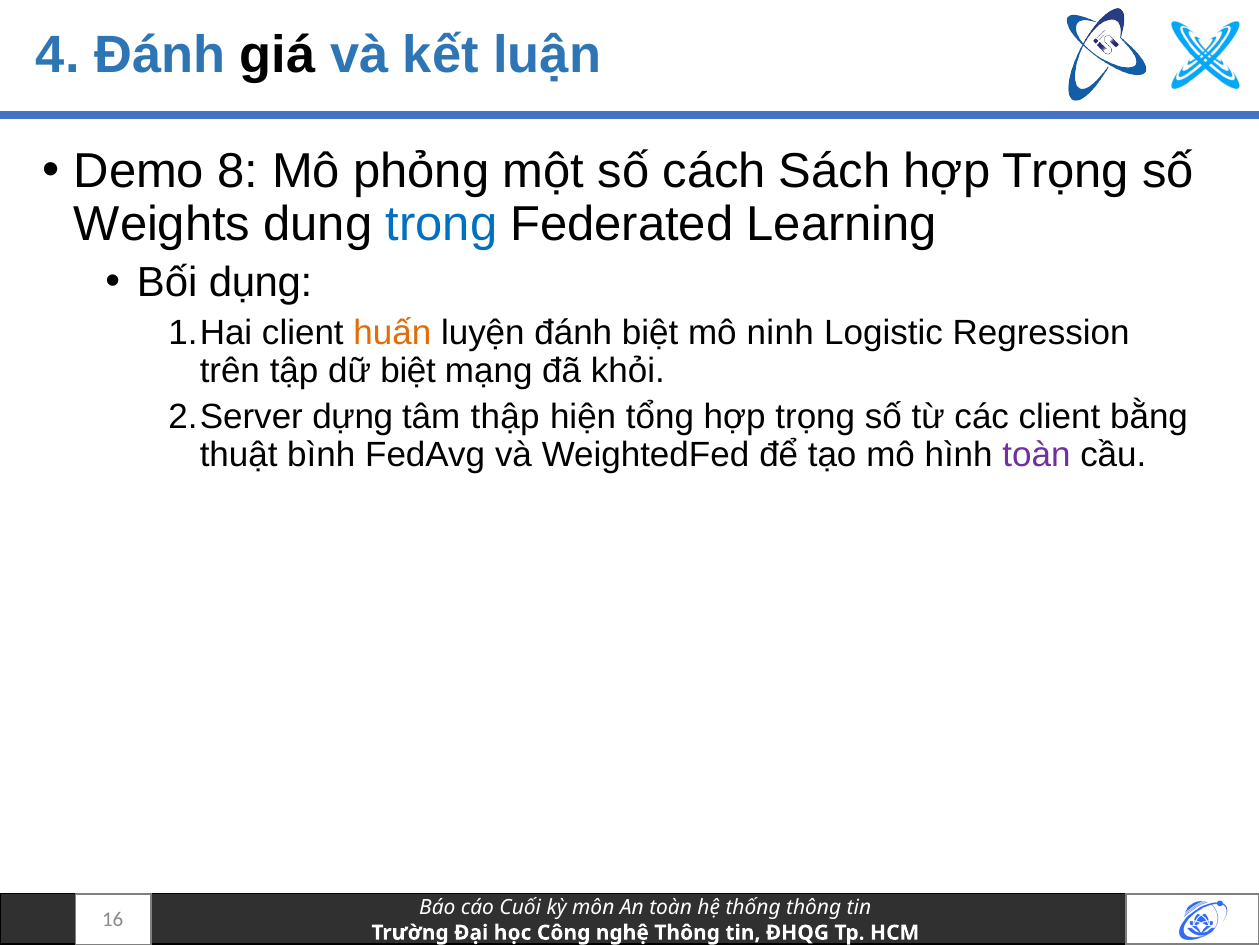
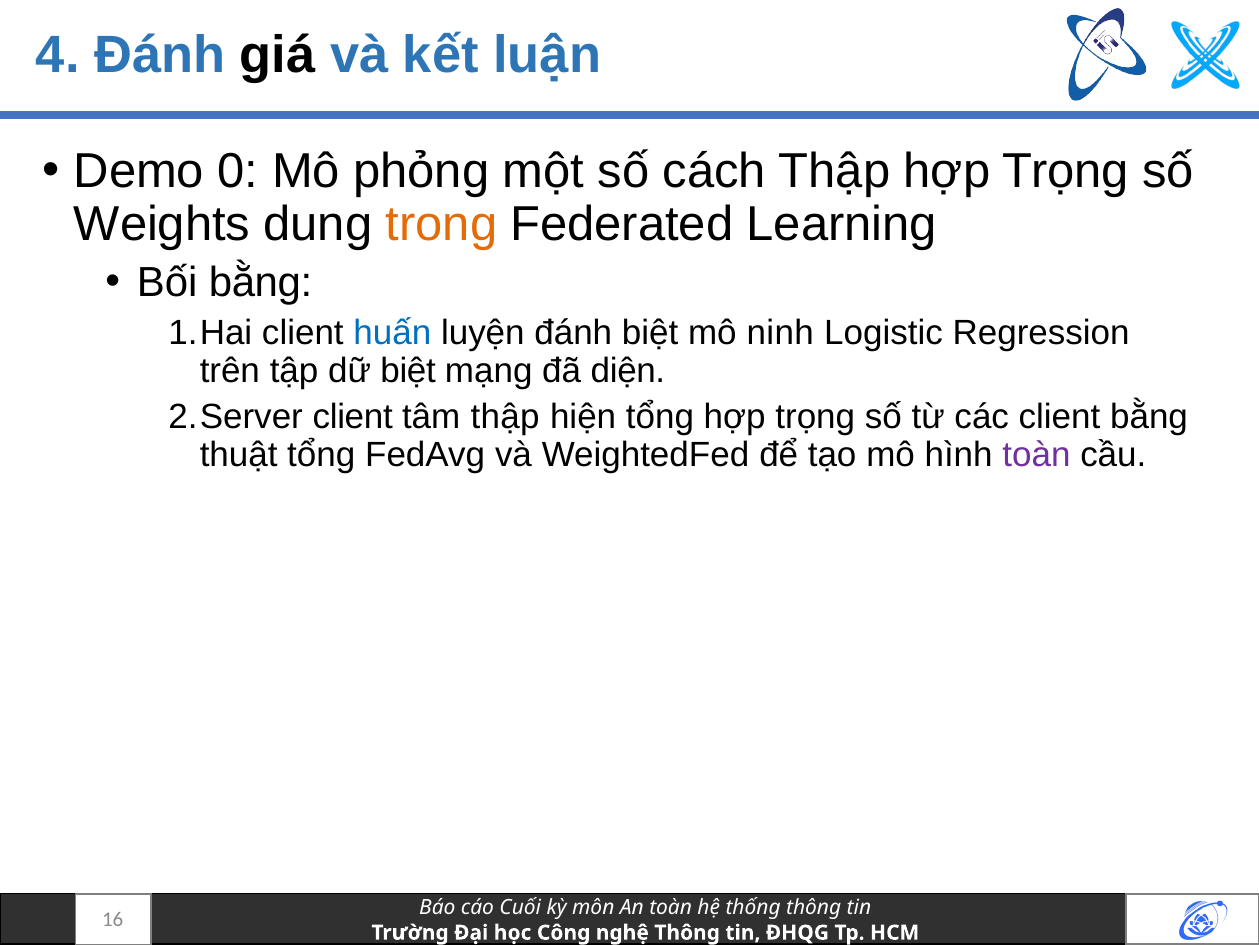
8: 8 -> 0 (238, 172)
cách Sách: Sách -> Thập (835, 172)
trong colour: blue -> orange (441, 224)
Bối dụng: dụng -> bằng (261, 282)
huấn colour: orange -> blue (392, 333)
khỏi: khỏi -> diện (628, 370)
dựng: dựng -> client (353, 417)
thuật bình: bình -> tổng (321, 455)
